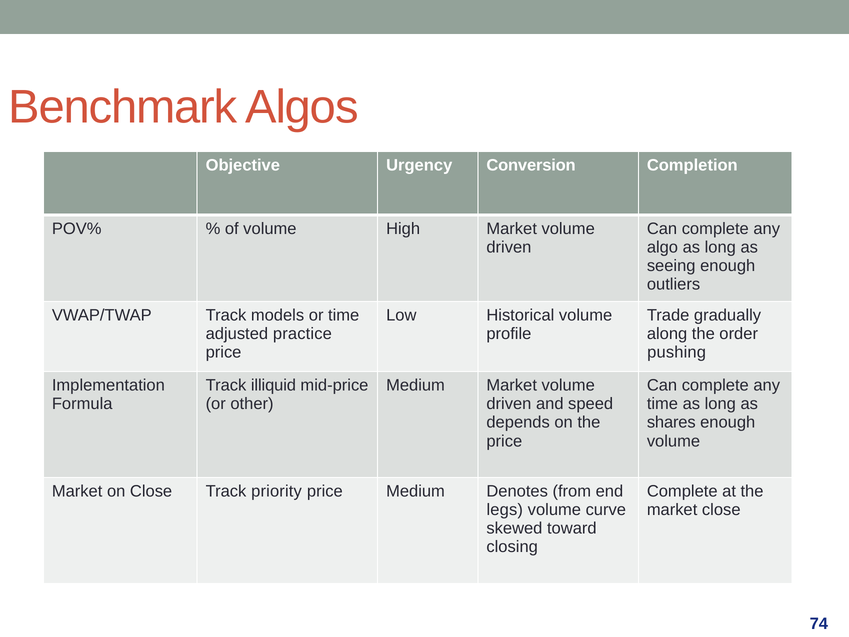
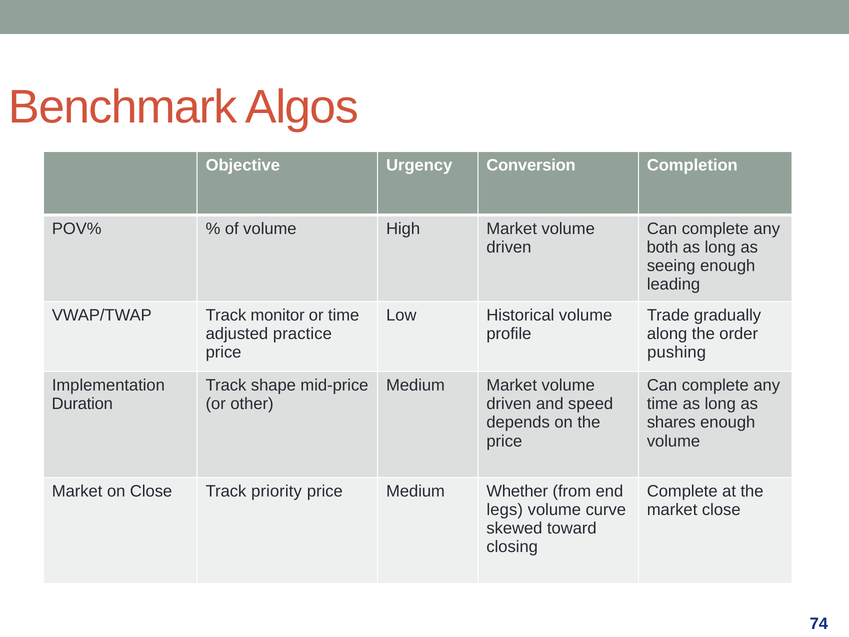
algo: algo -> both (663, 247)
outliers: outliers -> leading (674, 284)
models: models -> monitor (278, 315)
illiquid: illiquid -> shape (273, 385)
Formula: Formula -> Duration (82, 404)
Denotes: Denotes -> Whether (517, 491)
